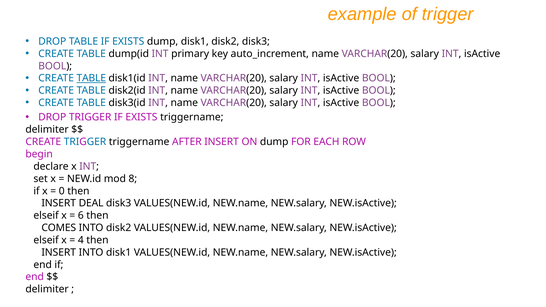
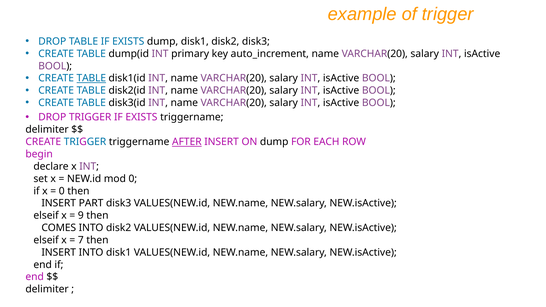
AFTER underline: none -> present (187, 142)
mod 8: 8 -> 0 (133, 179)
DEAL: DEAL -> PART (91, 203)
6: 6 -> 9 (81, 216)
4: 4 -> 7 (81, 240)
